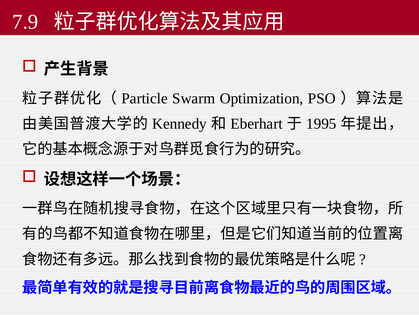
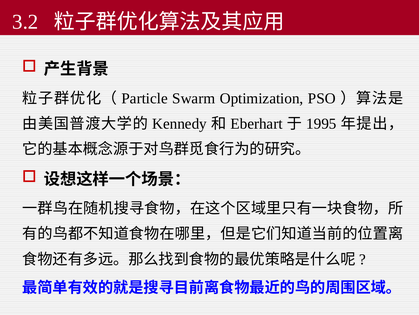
7.9: 7.9 -> 3.2 (25, 22)
